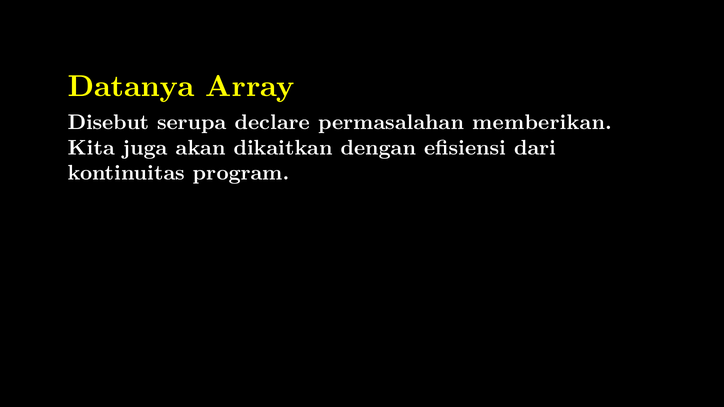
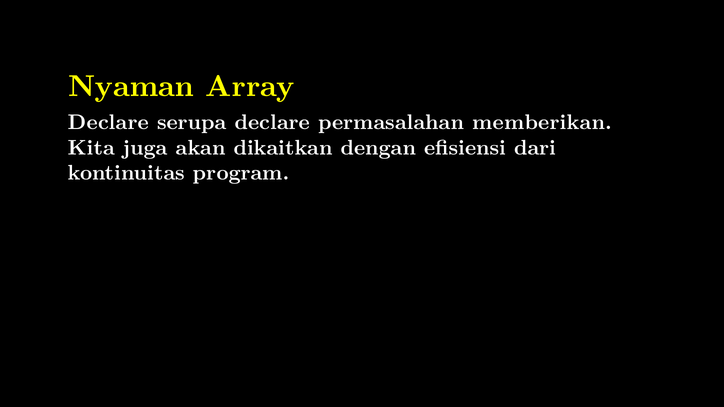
Datanya: Datanya -> Nyaman (131, 86)
Disebut: Disebut -> Declare (108, 122)
